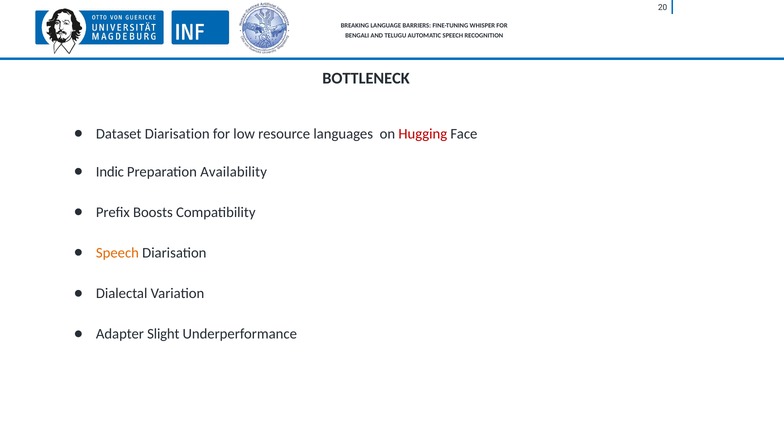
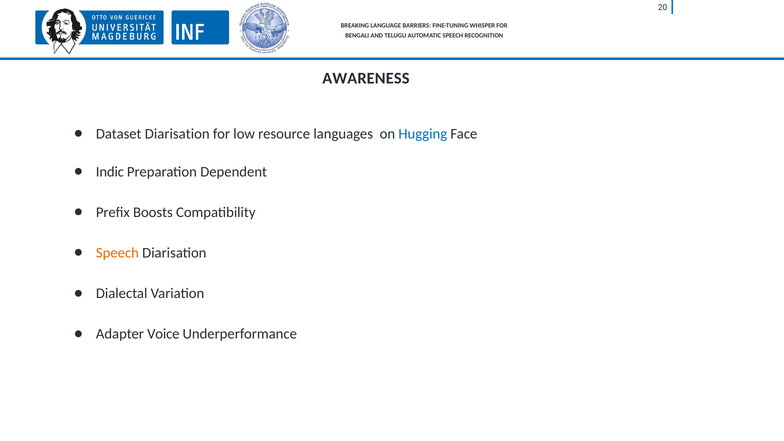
BOTTLENECK: BOTTLENECK -> AWARENESS (366, 79)
Hugging colour: red -> blue (423, 134)
Availability: Availability -> Dependent (234, 172)
Slight: Slight -> Voice (163, 334)
